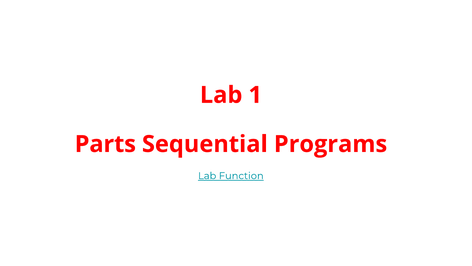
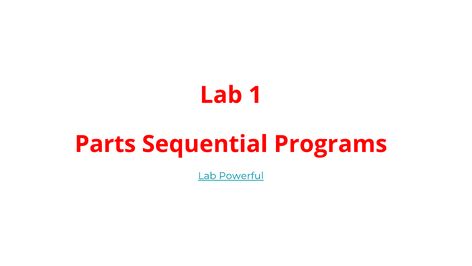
Function: Function -> Powerful (241, 176)
